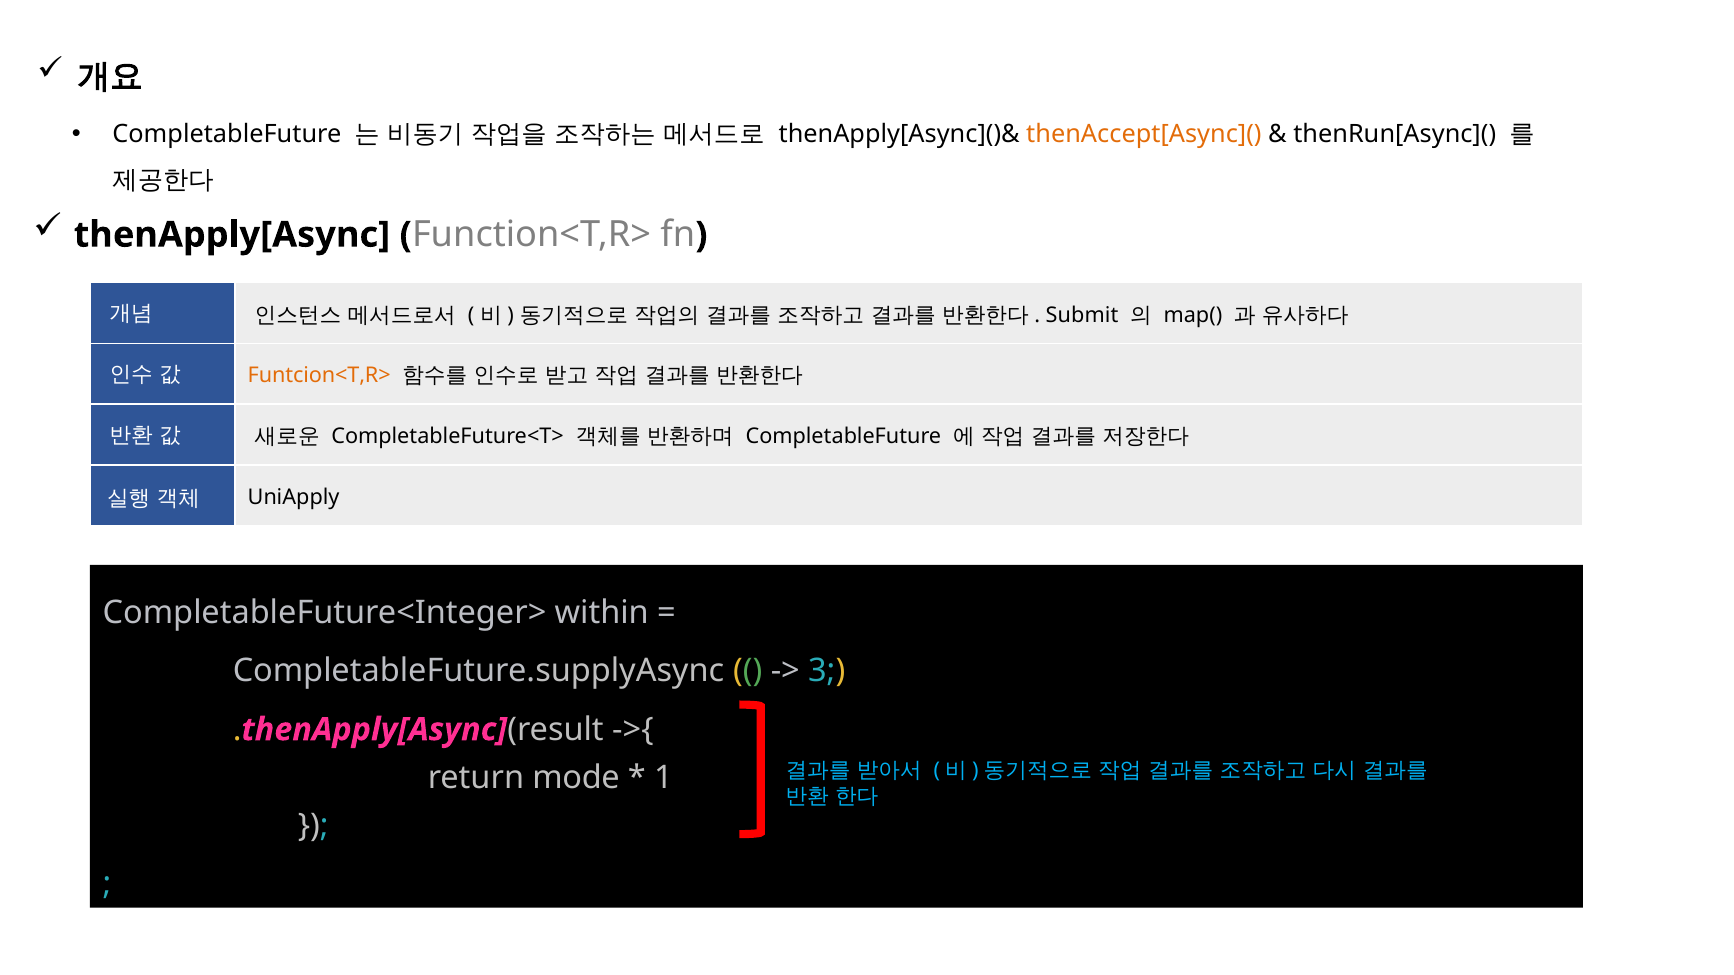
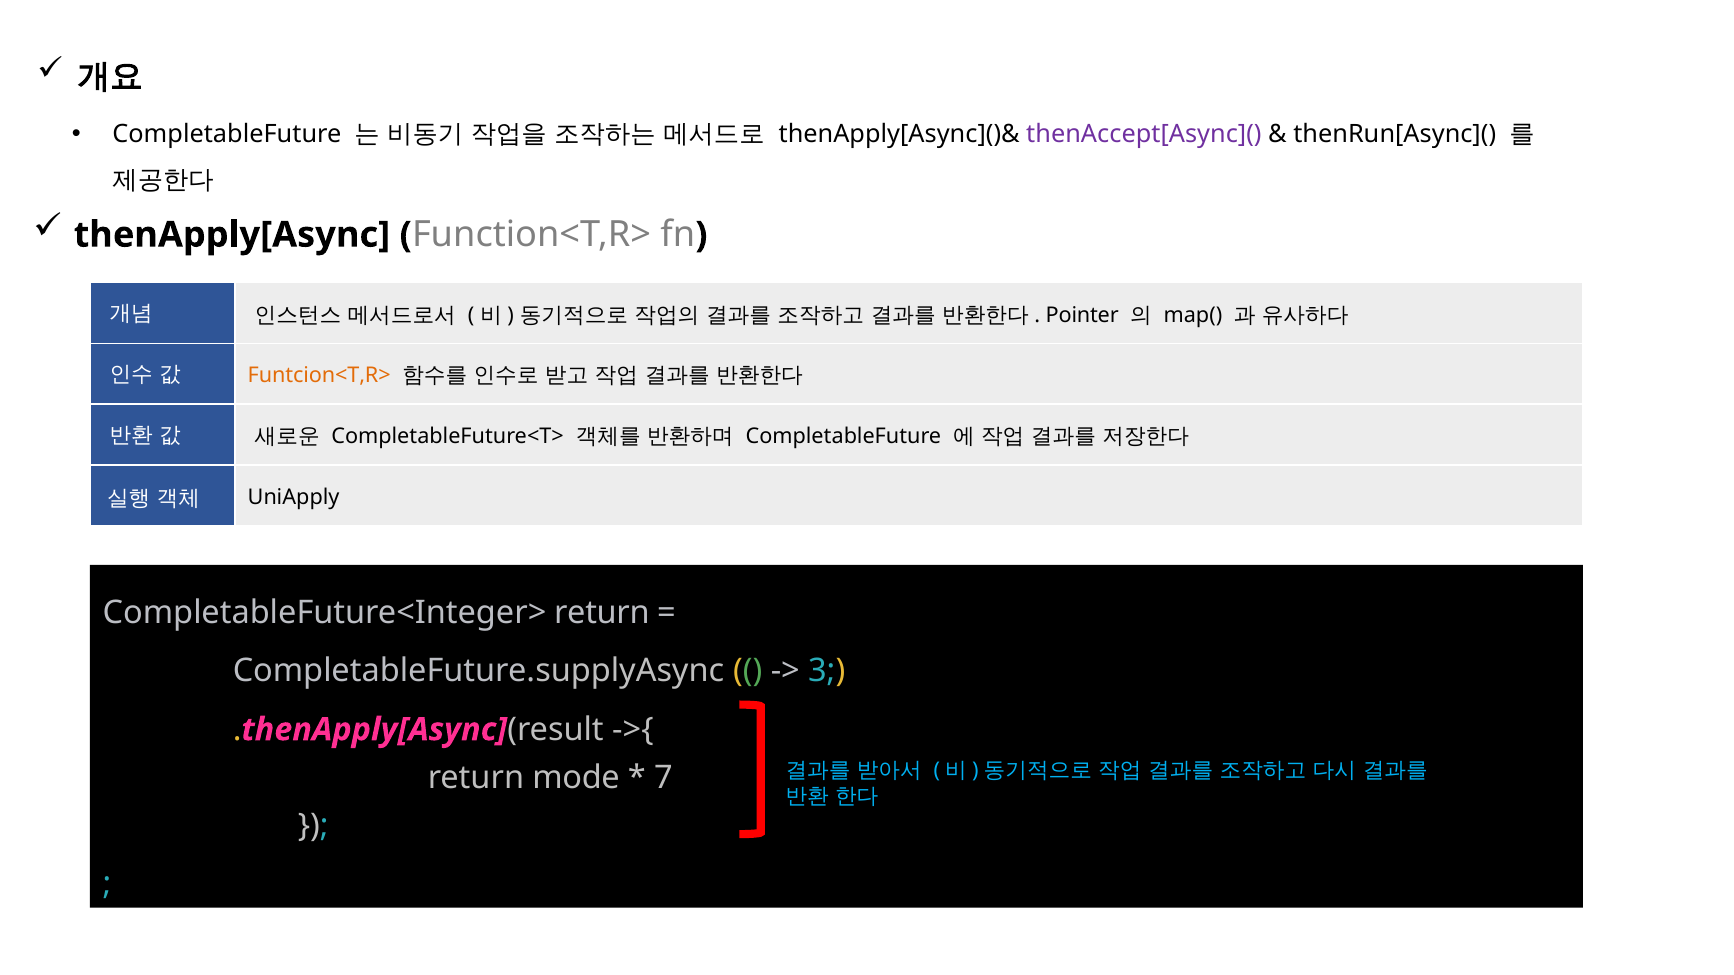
thenAccept[Async]( colour: orange -> purple (1144, 135)
Submit: Submit -> Pointer (1082, 315)
CompletableFuture<Integer> within: within -> return (602, 613)
1: 1 -> 7 (663, 778)
